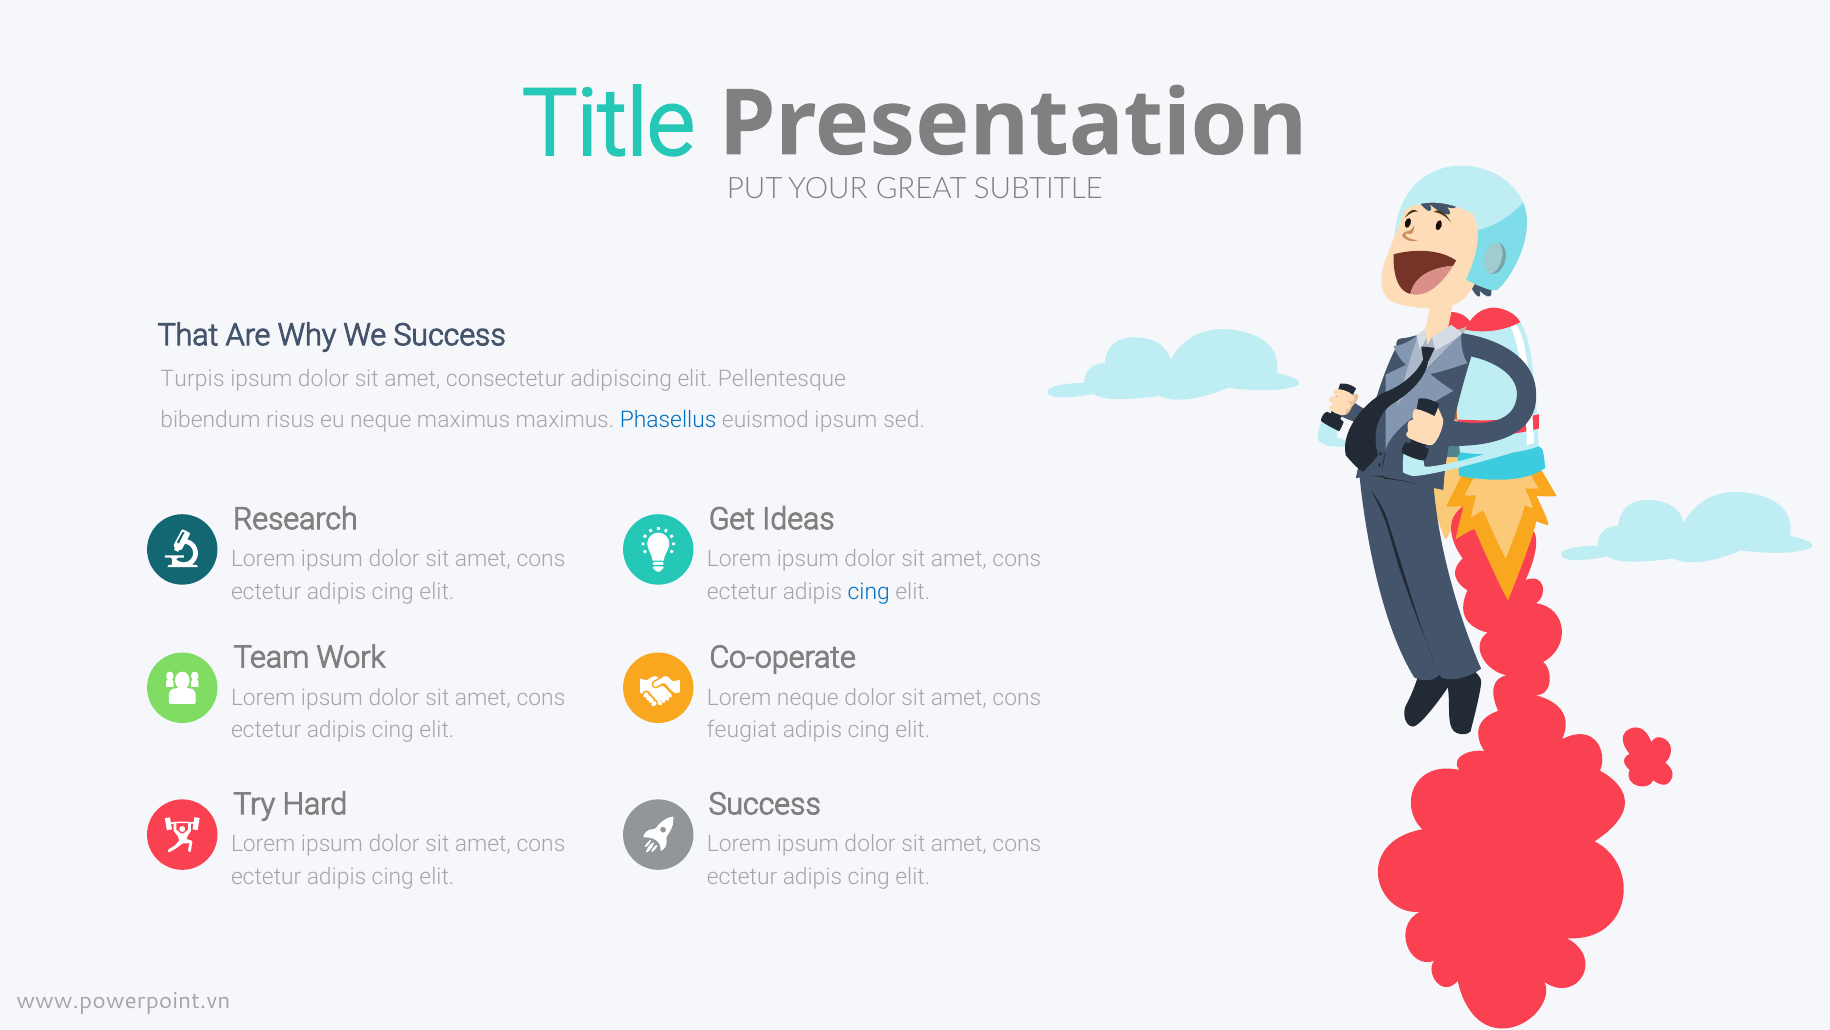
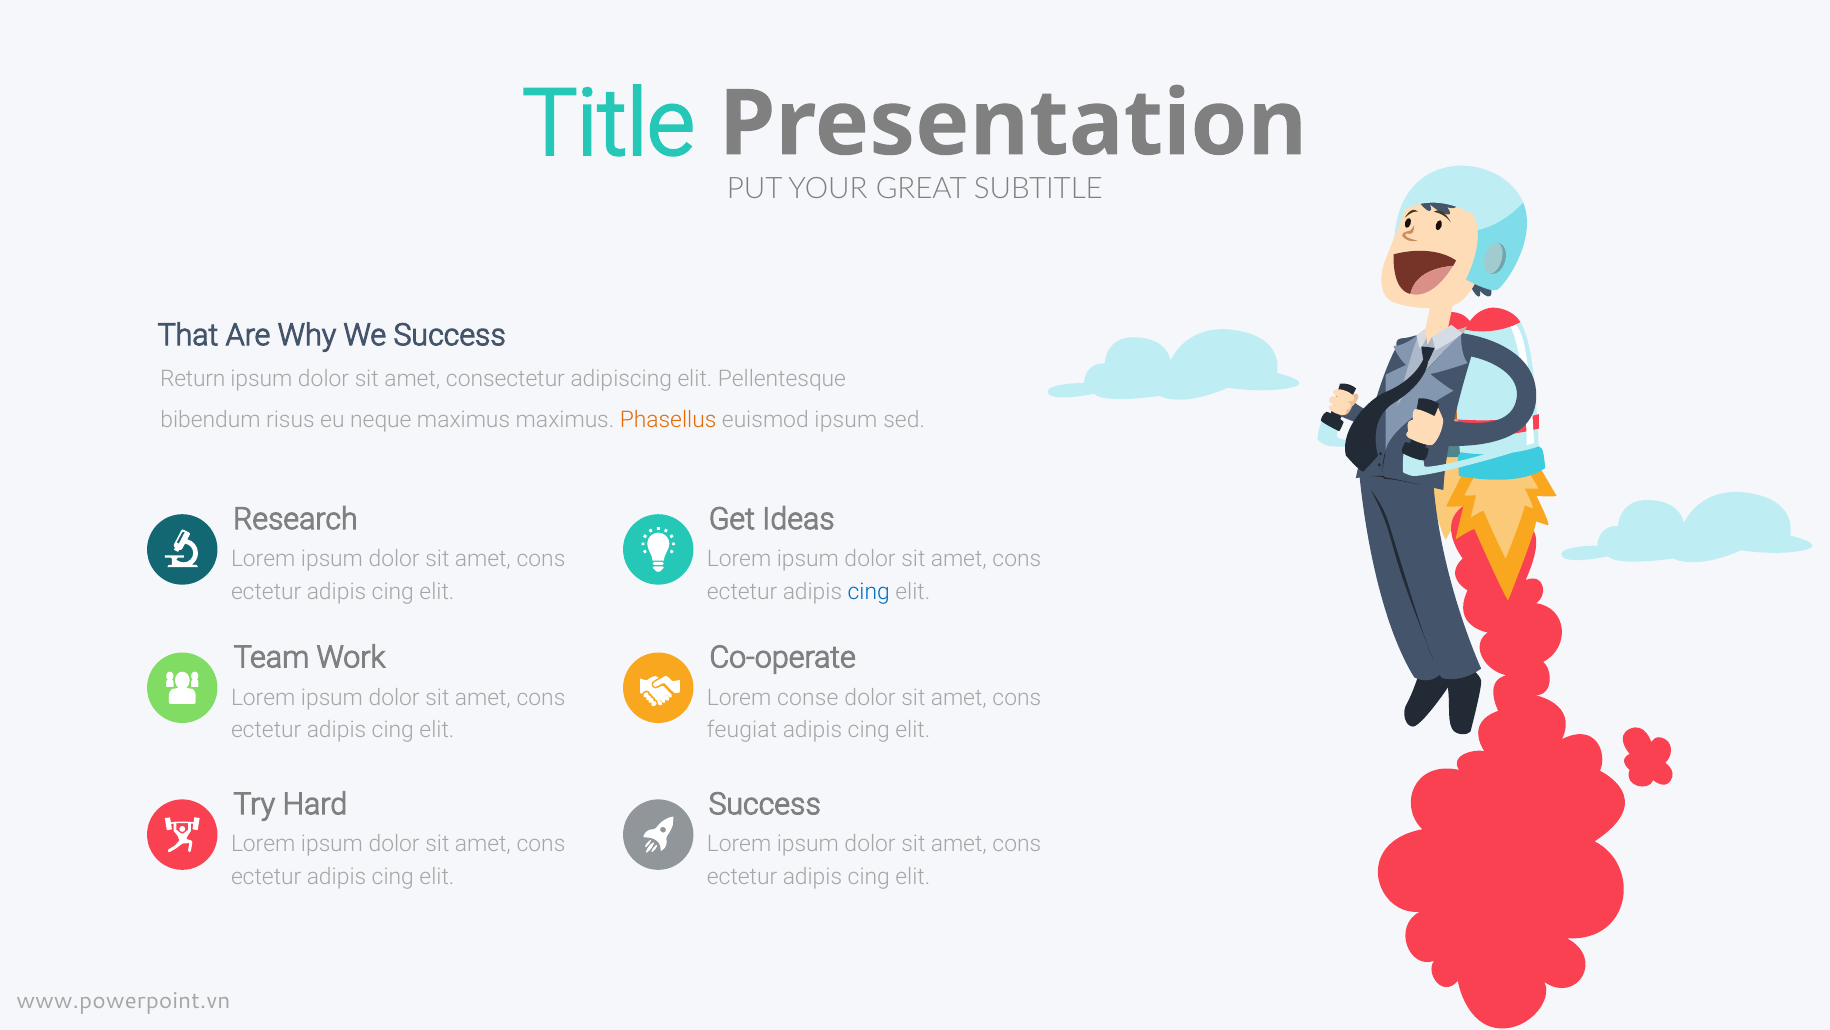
Turpis: Turpis -> Return (193, 378)
Phasellus colour: blue -> orange (668, 419)
Lorem neque: neque -> conse (808, 697)
